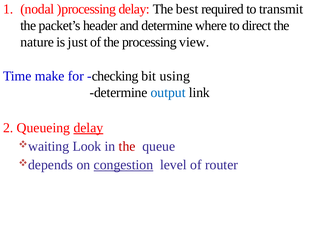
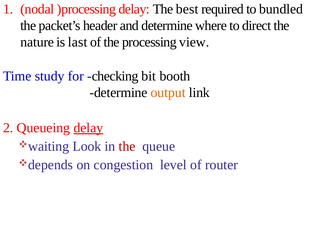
transmit: transmit -> bundled (281, 9)
just: just -> last (78, 42)
make: make -> study (50, 76)
using: using -> booth (175, 76)
output colour: blue -> orange (168, 92)
congestion underline: present -> none (123, 165)
